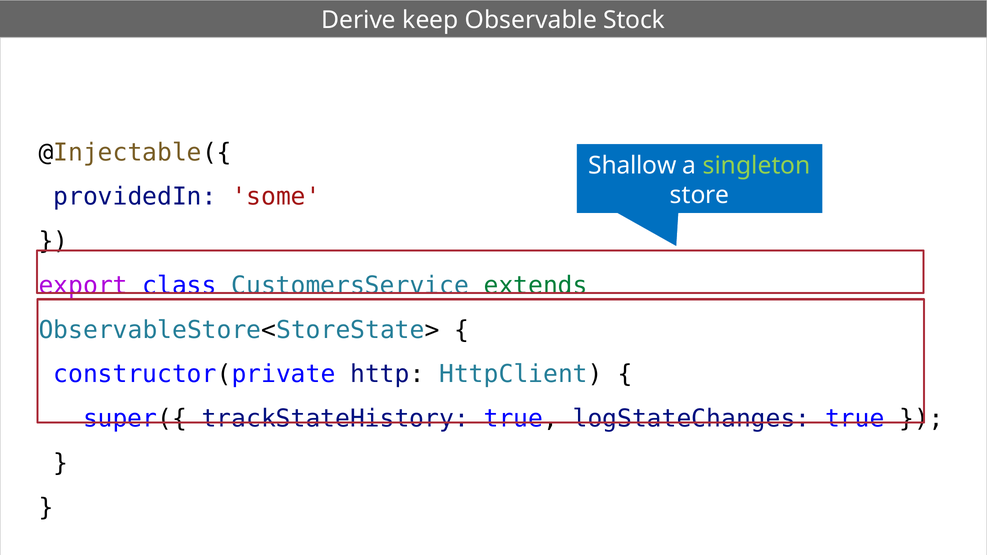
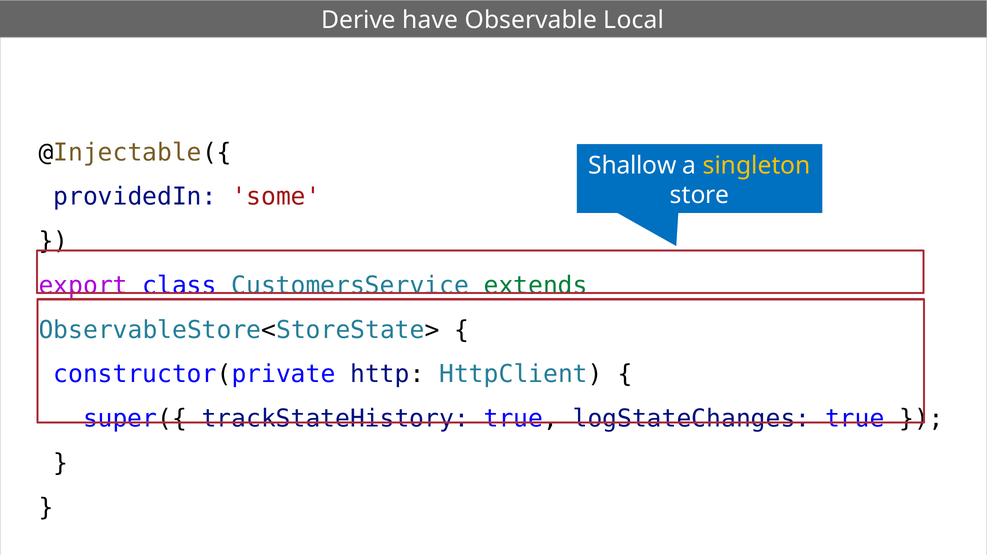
keep: keep -> have (430, 20)
Stock: Stock -> Local (634, 20)
singleton colour: light green -> yellow (757, 166)
